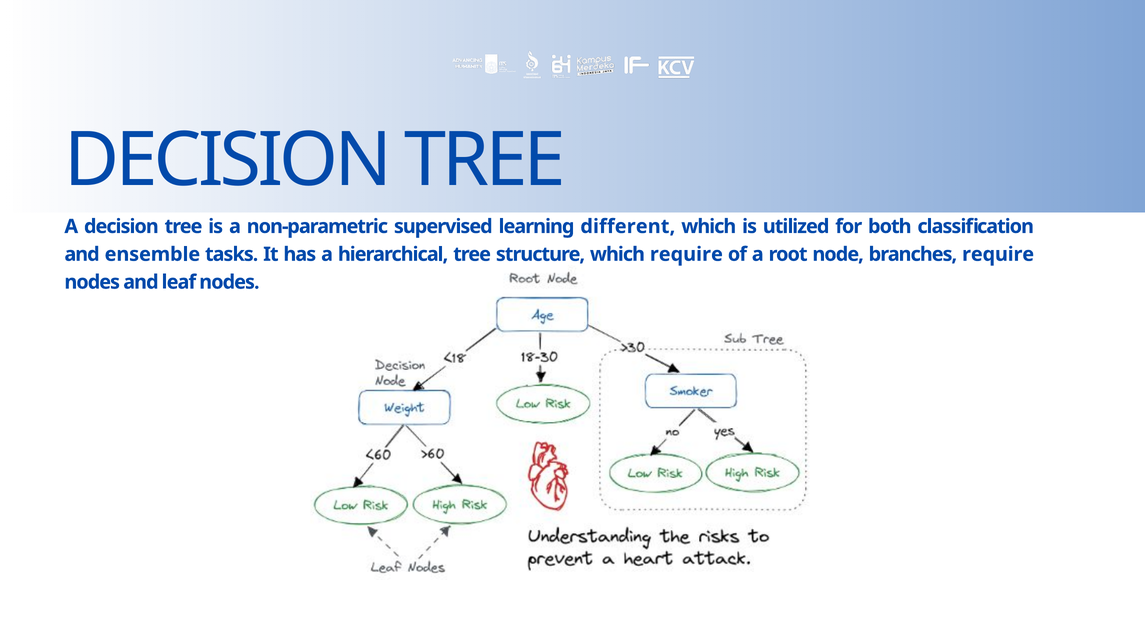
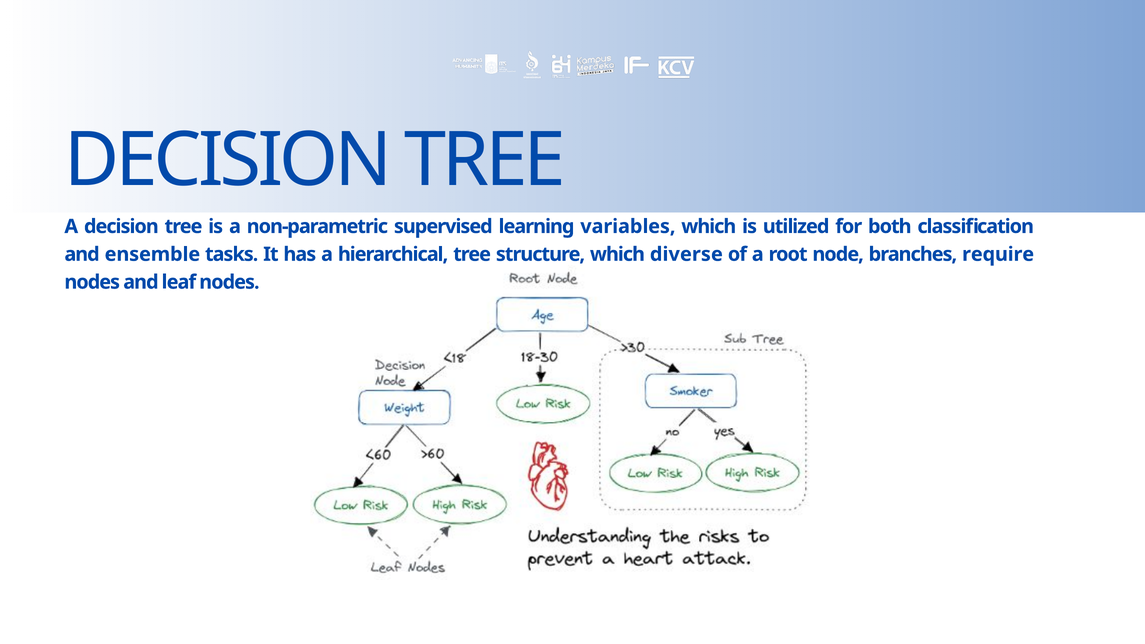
different: different -> variables (628, 226)
which require: require -> diverse (686, 254)
